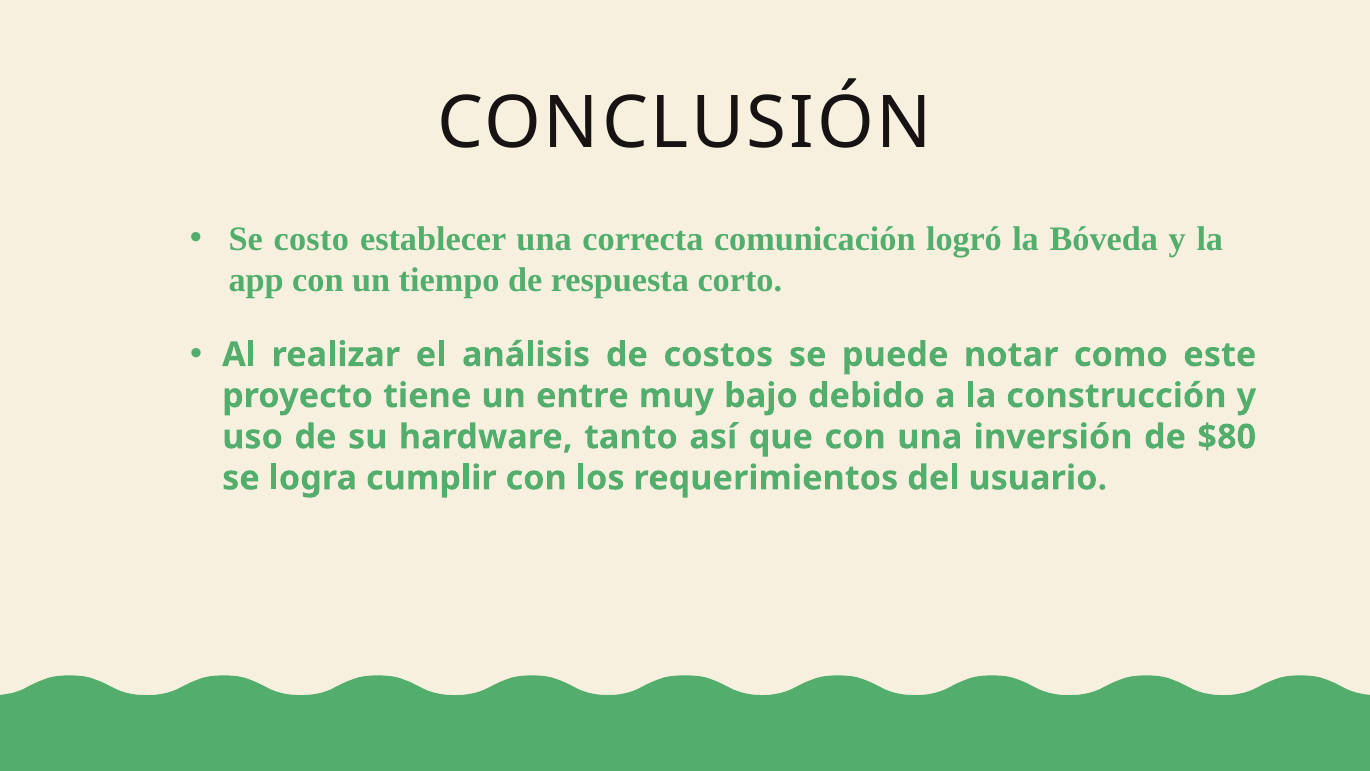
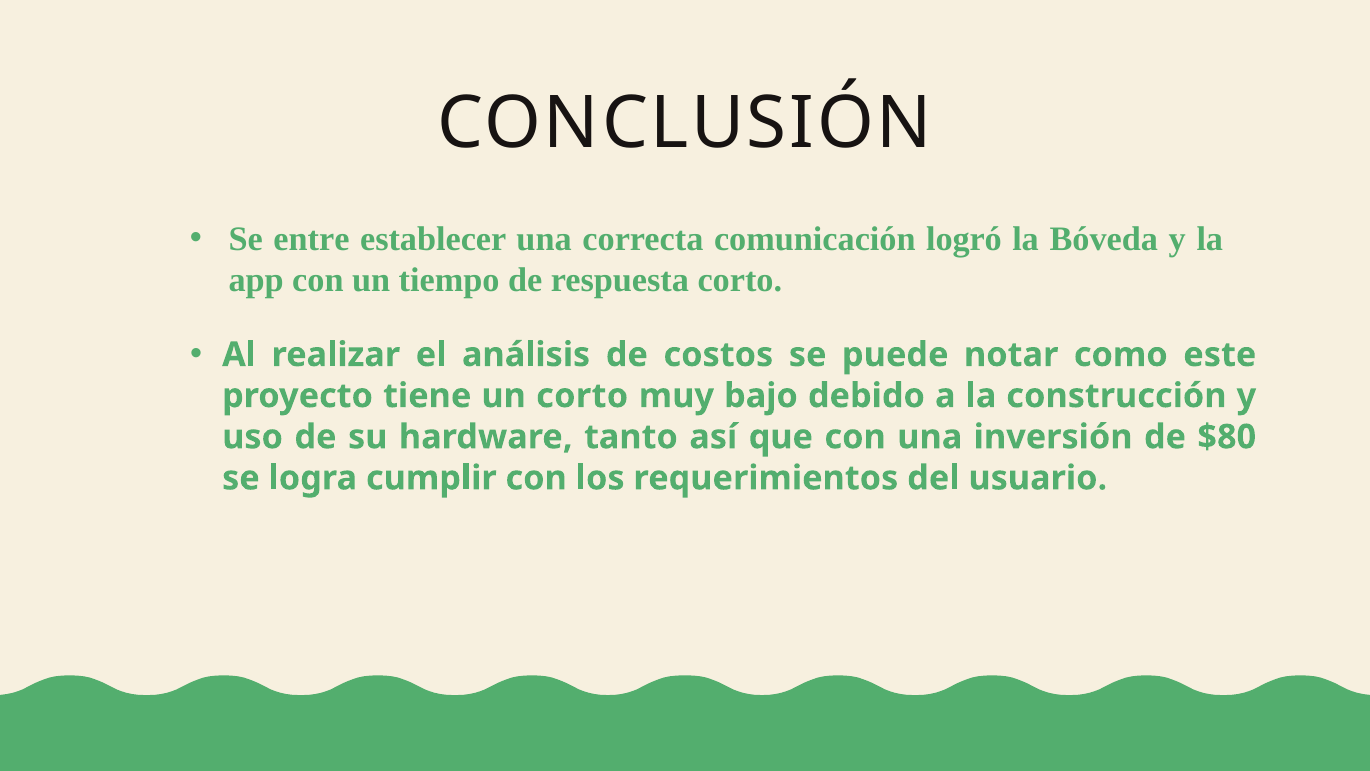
costo: costo -> entre (311, 239)
un entre: entre -> corto (582, 396)
